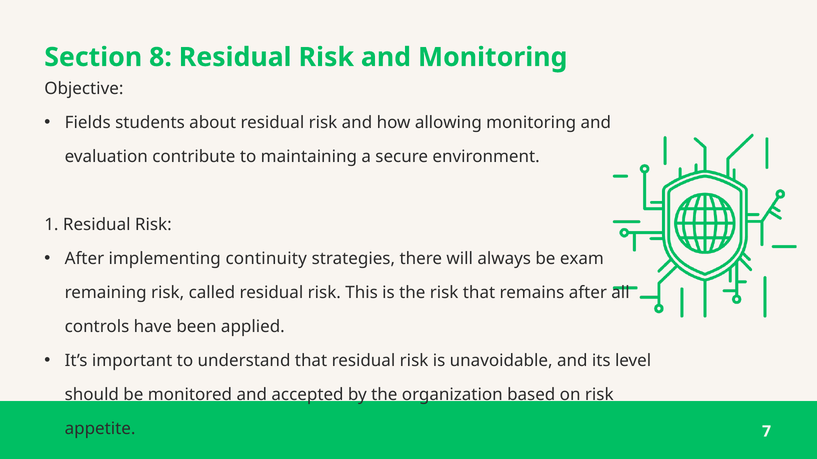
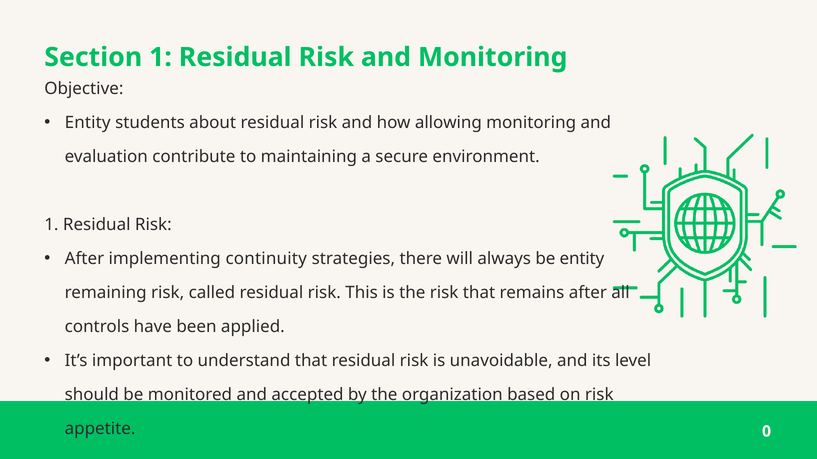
Section 8: 8 -> 1 (160, 57)
Fields: Fields -> Entity (88, 123)
be exam: exam -> entity (582, 259)
7: 7 -> 0 (767, 432)
